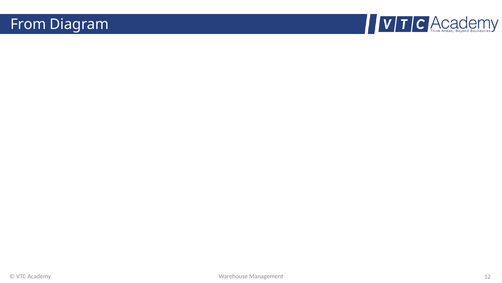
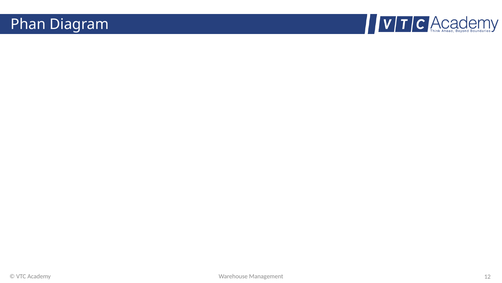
From: From -> Phan (28, 24)
